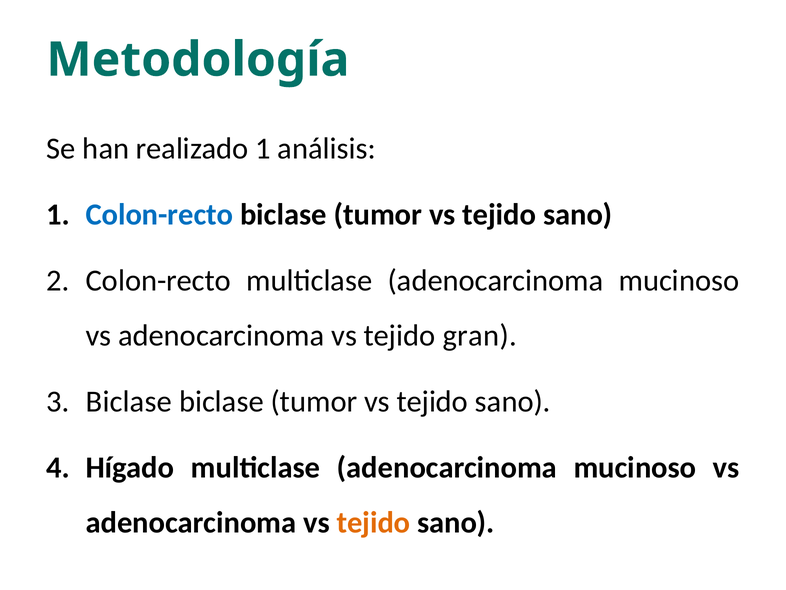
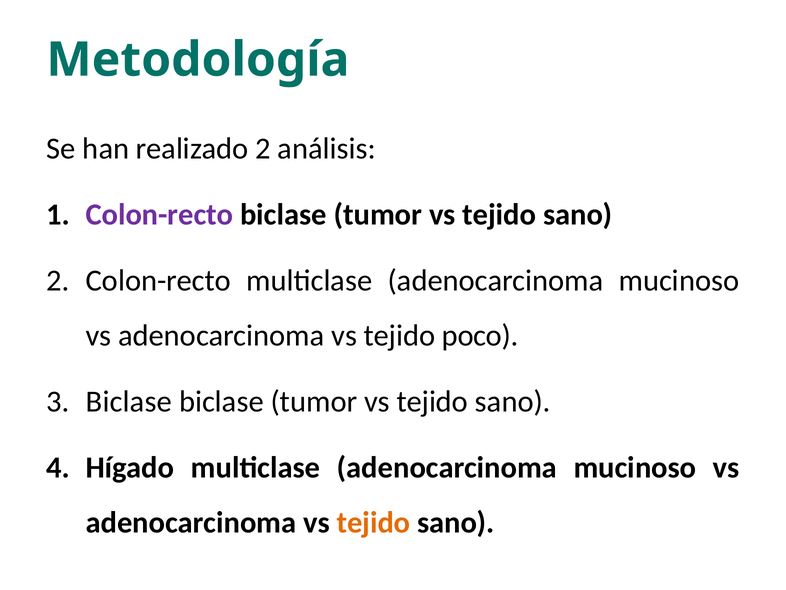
realizado 1: 1 -> 2 (263, 148)
Colon-recto colour: blue -> purple (159, 214)
gran: gran -> poco (480, 335)
